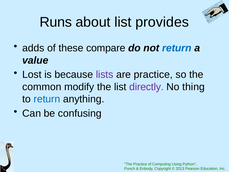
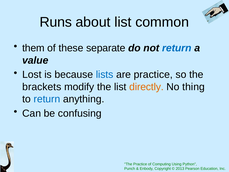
provides: provides -> common (162, 22)
adds: adds -> them (33, 48)
compare: compare -> separate (106, 48)
lists colour: purple -> blue (105, 75)
common: common -> brackets (42, 87)
directly colour: purple -> orange (146, 87)
